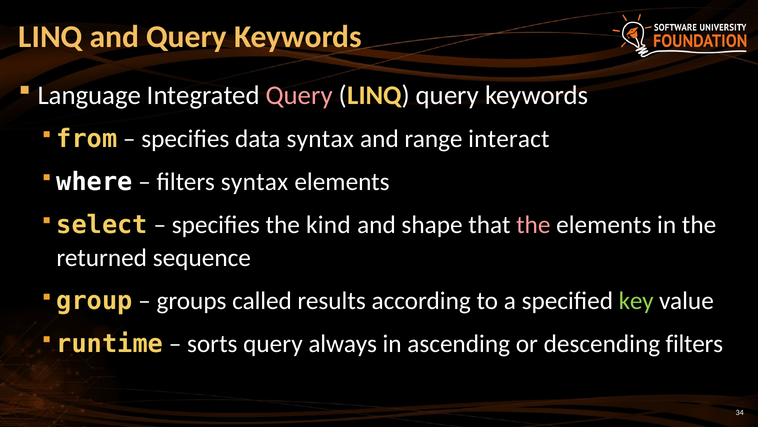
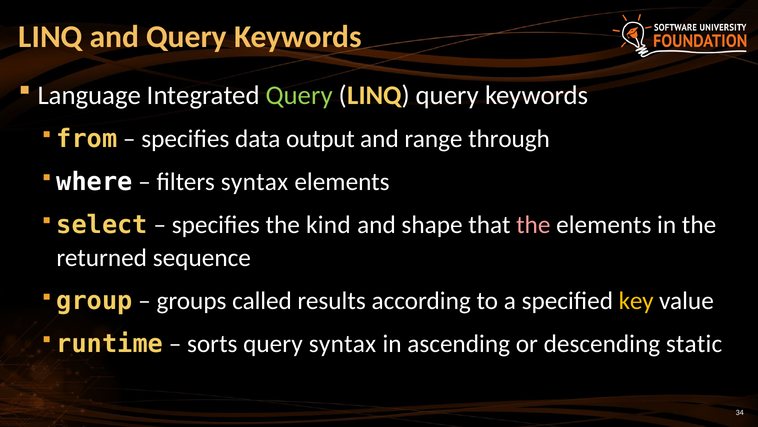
Query colour: pink -> light green (299, 95)
data syntax: syntax -> output (320, 139)
interact: interact -> through (509, 139)
key colour: light green -> yellow (636, 301)
query always: always -> syntax (342, 343)
descending filters: filters -> static (694, 343)
